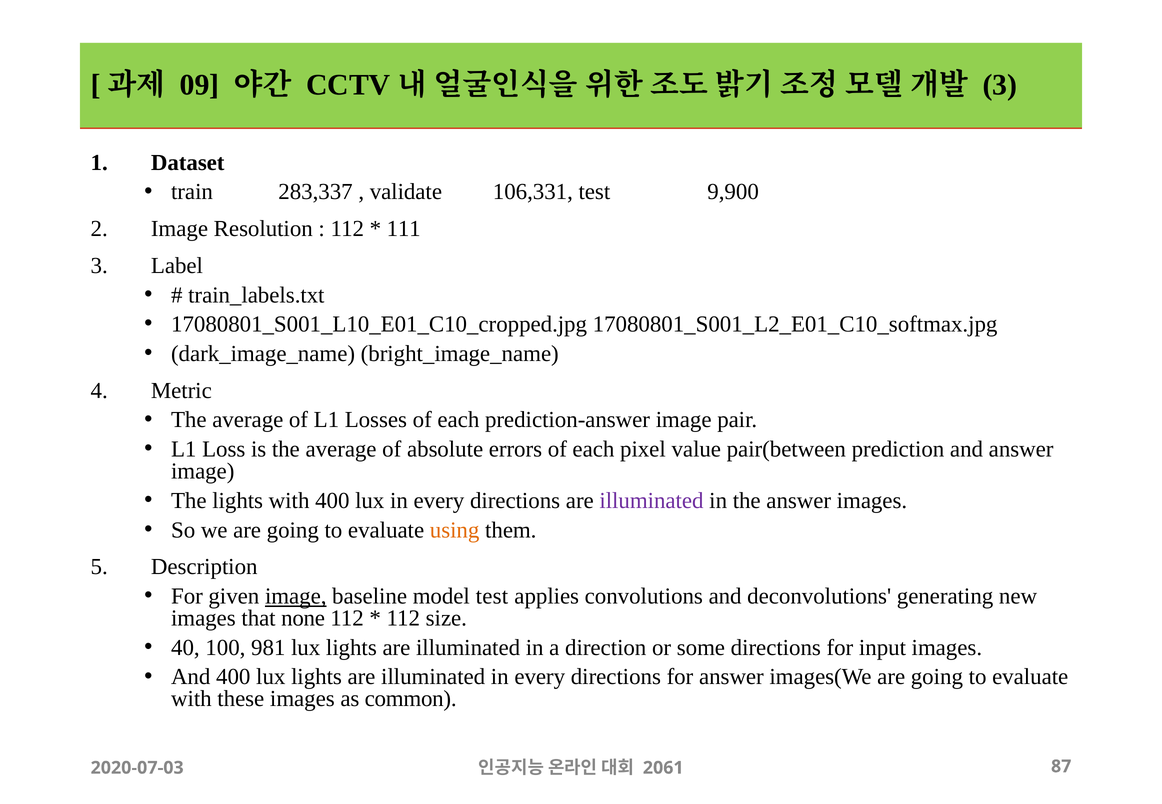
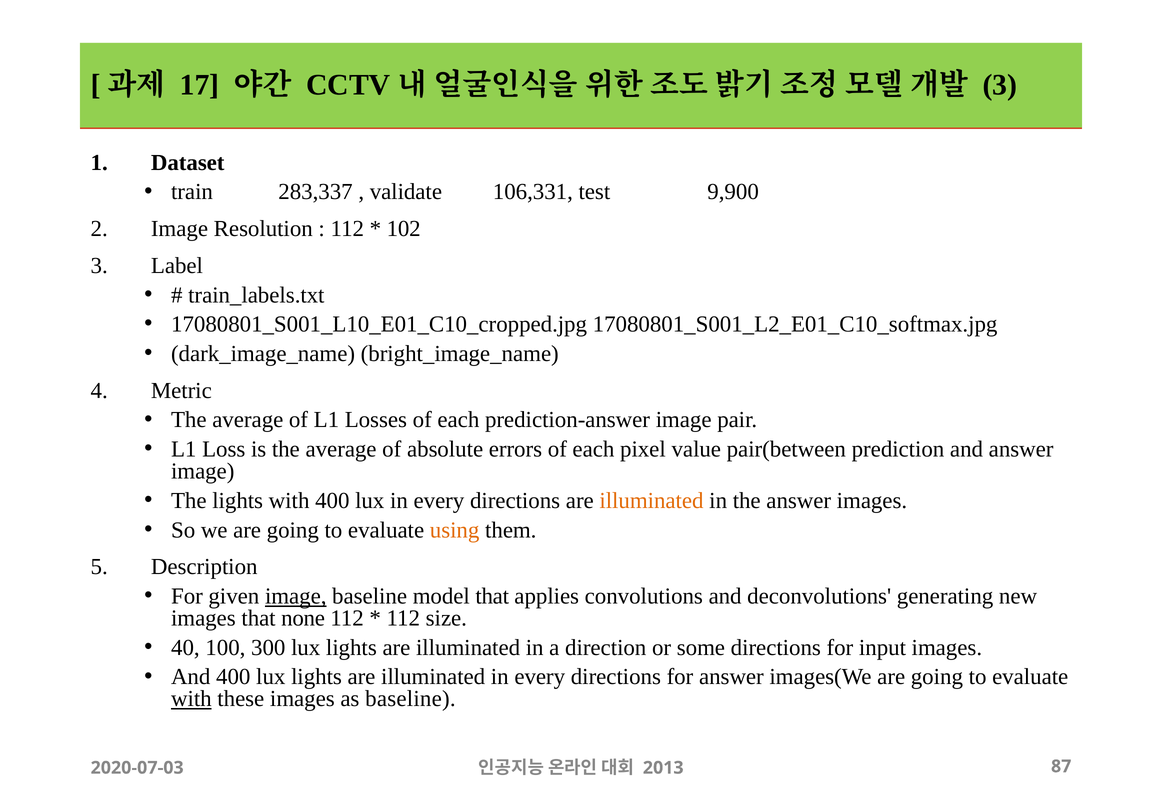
09: 09 -> 17 (200, 85)
111: 111 -> 102 (404, 229)
illuminated colour: purple -> orange (652, 501)
model test: test -> that (492, 597)
981: 981 -> 300 (268, 648)
with underline: none -> present (191, 699)
as common: common -> baseline (410, 699)
2061: 2061 -> 2013 (663, 768)
